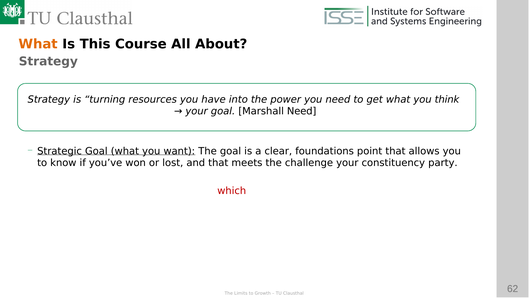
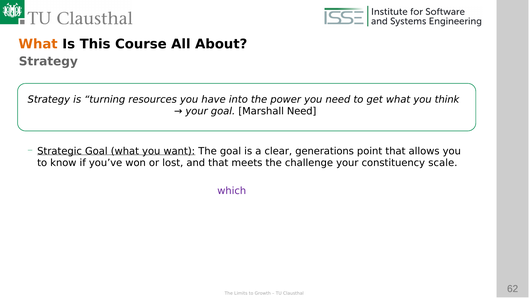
foundations: foundations -> generations (325, 151)
party: party -> scale (443, 163)
which colour: red -> purple (232, 191)
